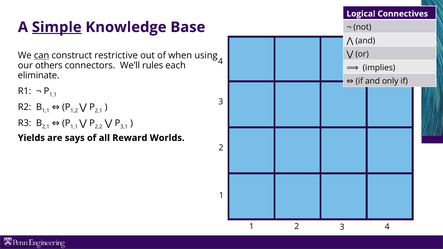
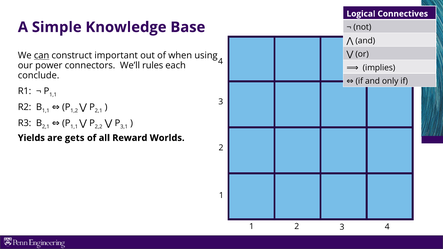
Simple underline: present -> none (57, 27)
restrictive: restrictive -> important (116, 56)
others: others -> power (49, 66)
eliminate: eliminate -> conclude (39, 76)
says: says -> gets (75, 138)
